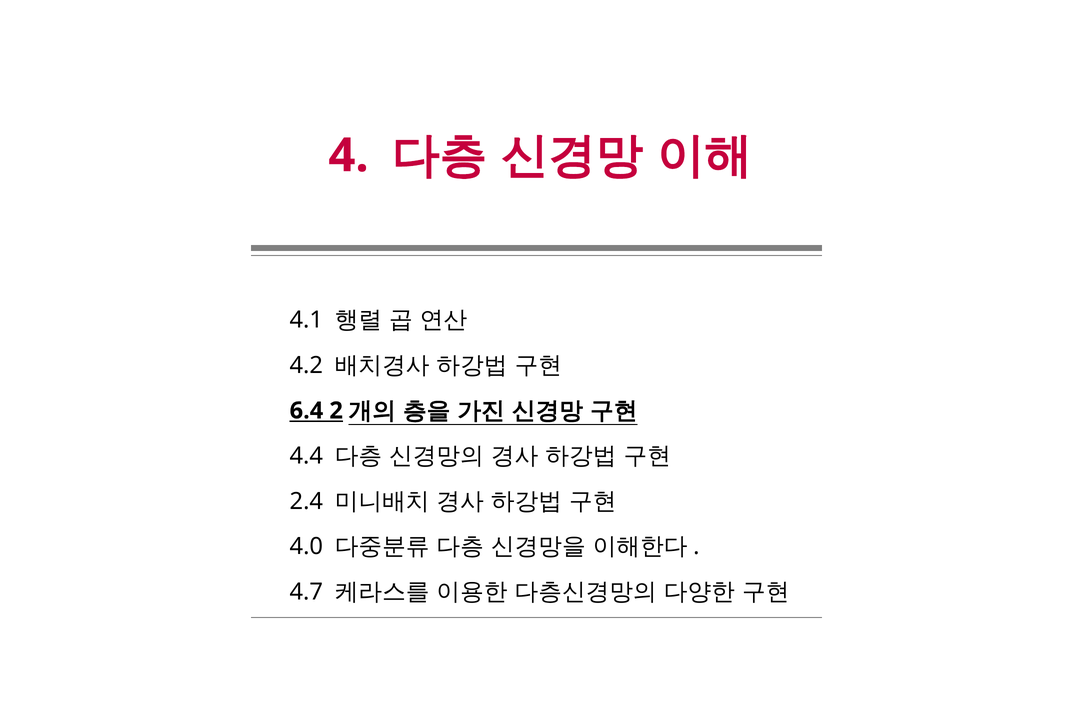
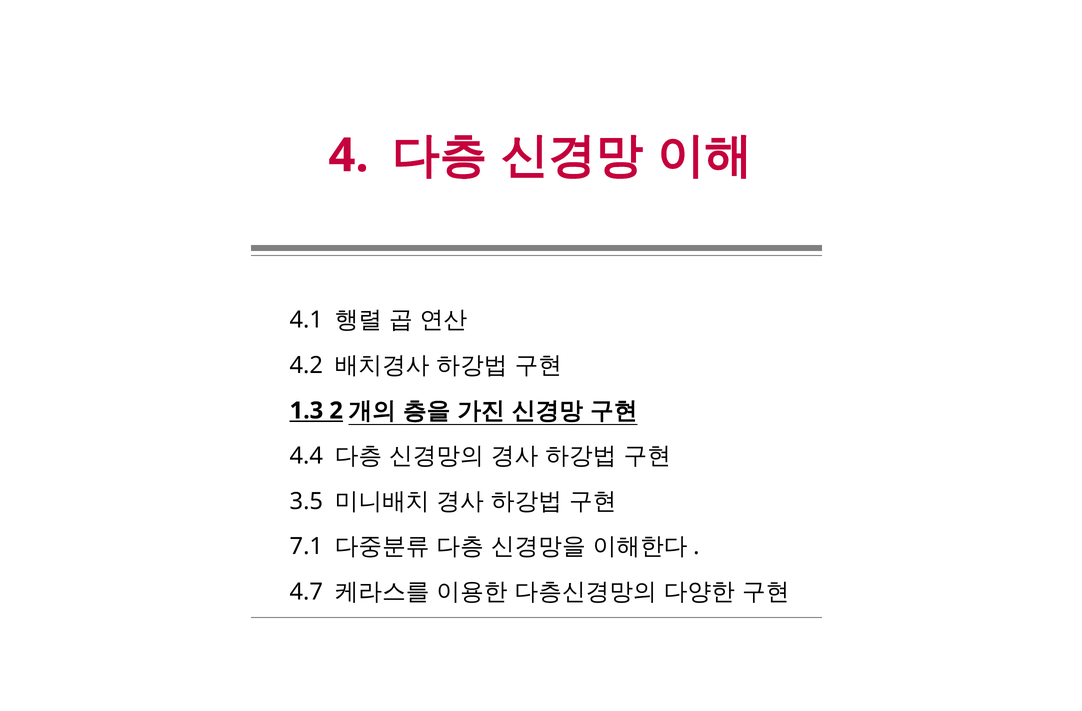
6.4: 6.4 -> 1.3 (306, 410)
2.4: 2.4 -> 3.5 (306, 501)
4.0: 4.0 -> 7.1 (306, 546)
